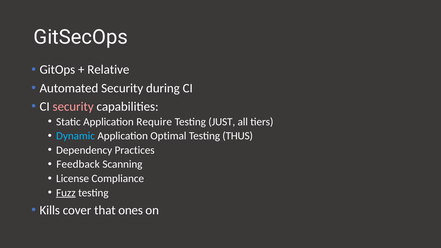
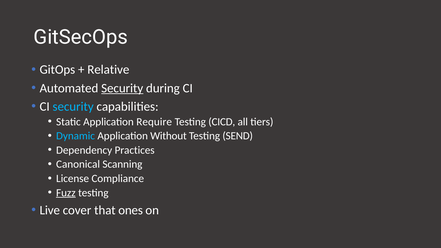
Security underline: none -> present (122, 88)
security colour: pink -> light blue (73, 107)
JUST: JUST -> CICD (222, 122)
Optimal: Optimal -> Without (168, 136)
THUS: THUS -> SEND (238, 136)
Feedback: Feedback -> Canonical (78, 164)
Kills: Kills -> Live (50, 210)
